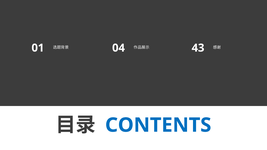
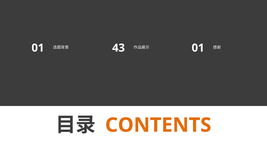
04: 04 -> 43 (118, 48)
43: 43 -> 01 (198, 48)
CONTENTS colour: blue -> orange (158, 125)
